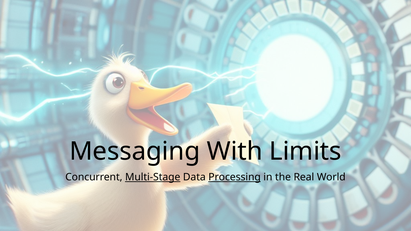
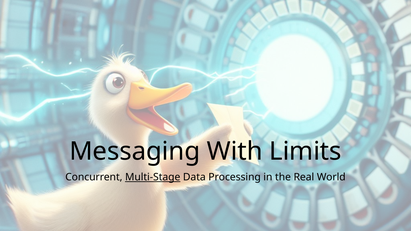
Processing underline: present -> none (235, 177)
